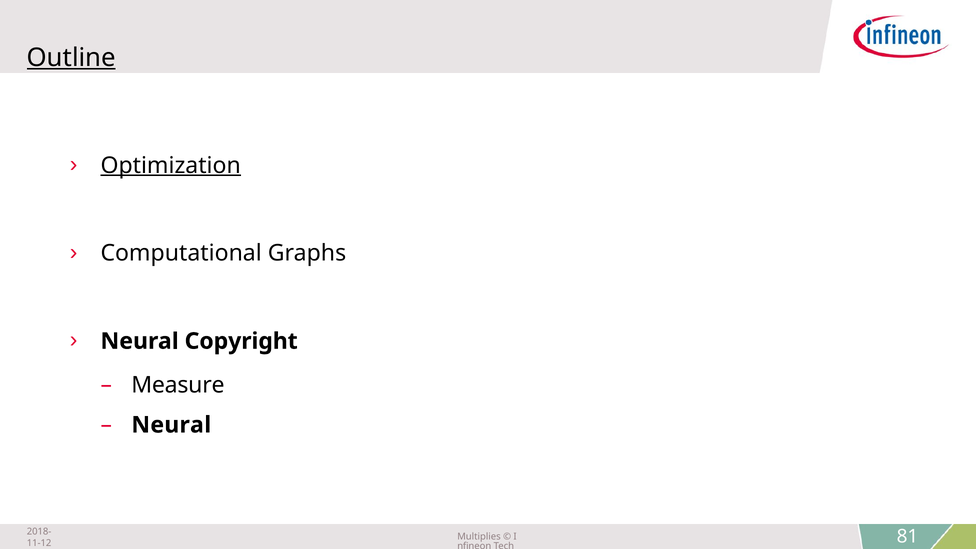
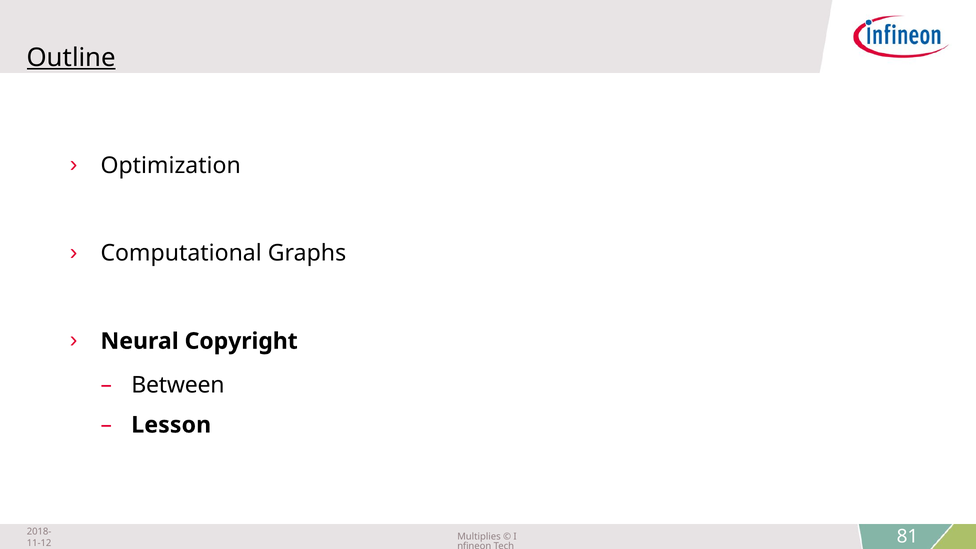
Optimization underline: present -> none (171, 165)
Measure: Measure -> Between (178, 385)
Neural: Neural -> Lesson (171, 425)
